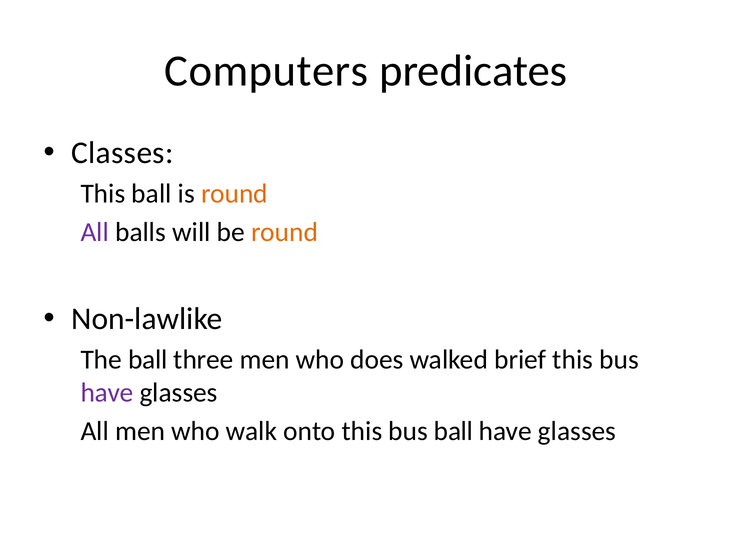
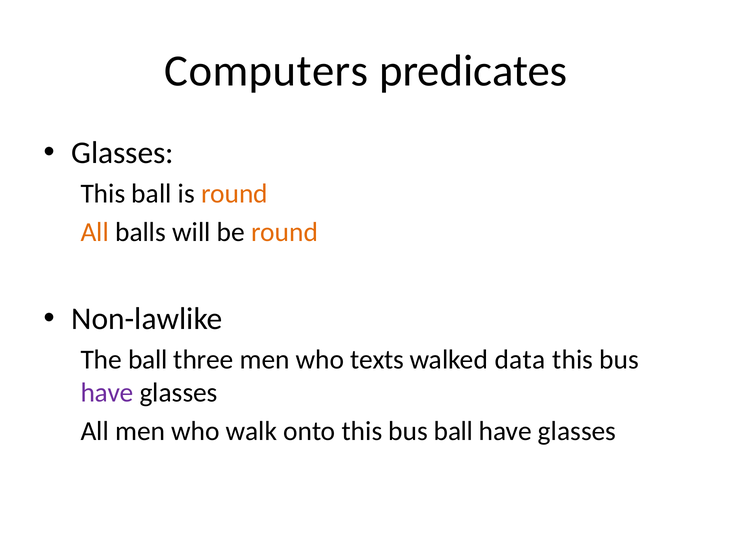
Classes: Classes -> Glasses (123, 153)
All colour: purple -> orange (95, 232)
does: does -> texts (377, 360)
brief: brief -> data (520, 360)
